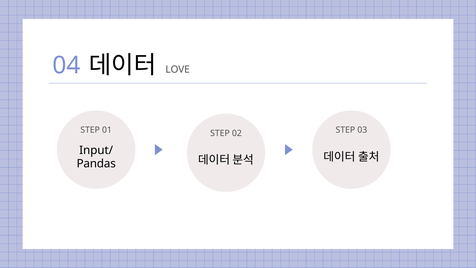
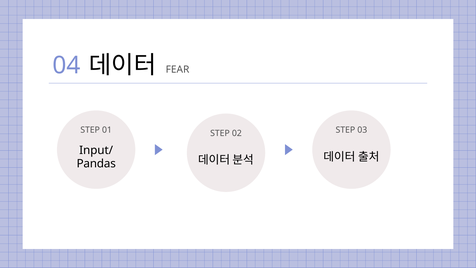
LOVE: LOVE -> FEAR (177, 69)
